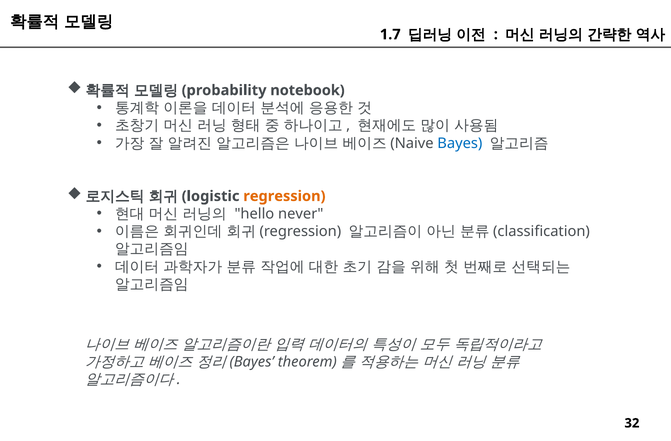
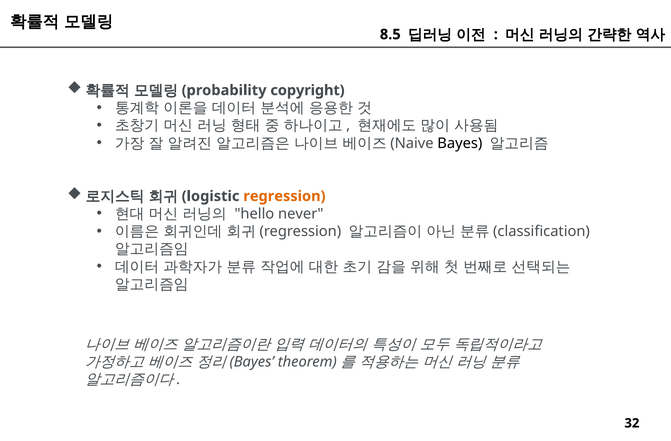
1.7: 1.7 -> 8.5 (390, 34)
notebook: notebook -> copyright (307, 90)
Bayes colour: blue -> black (460, 143)
